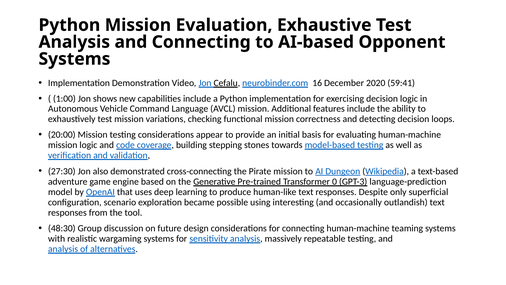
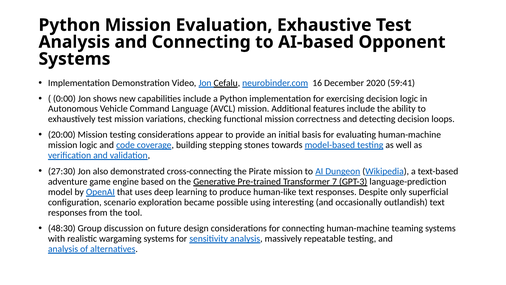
1:00: 1:00 -> 0:00 (64, 98)
0: 0 -> 7 (334, 181)
